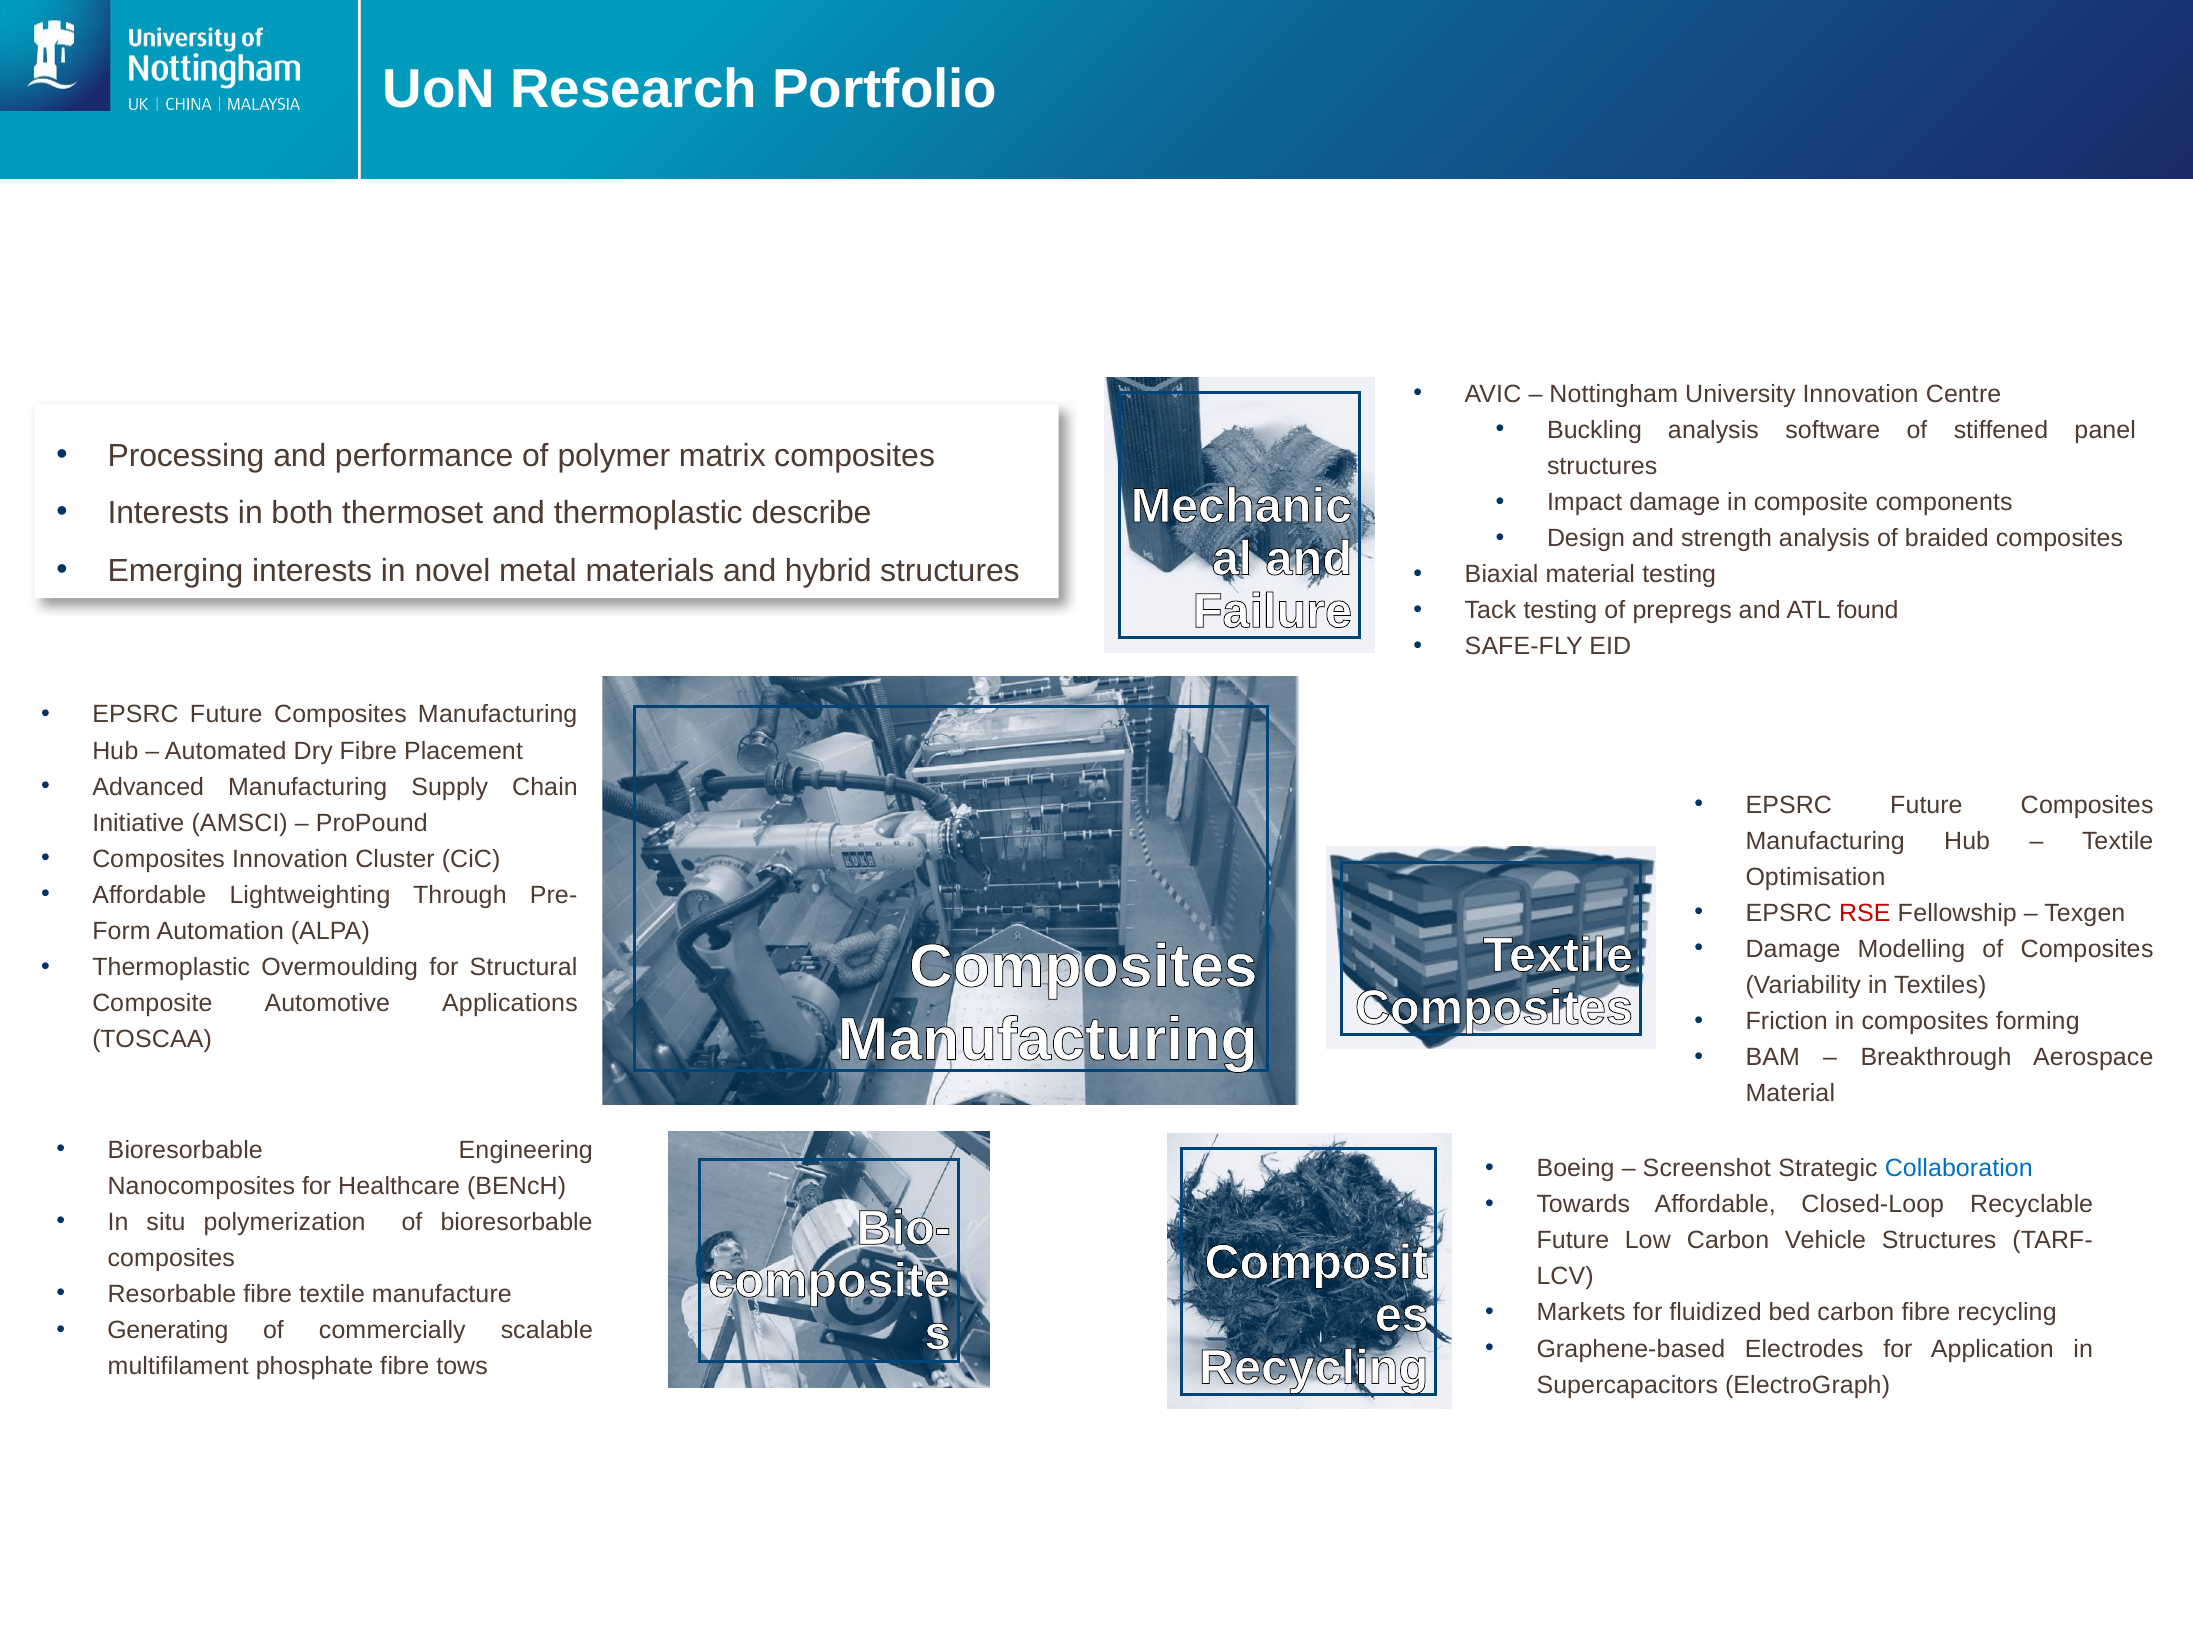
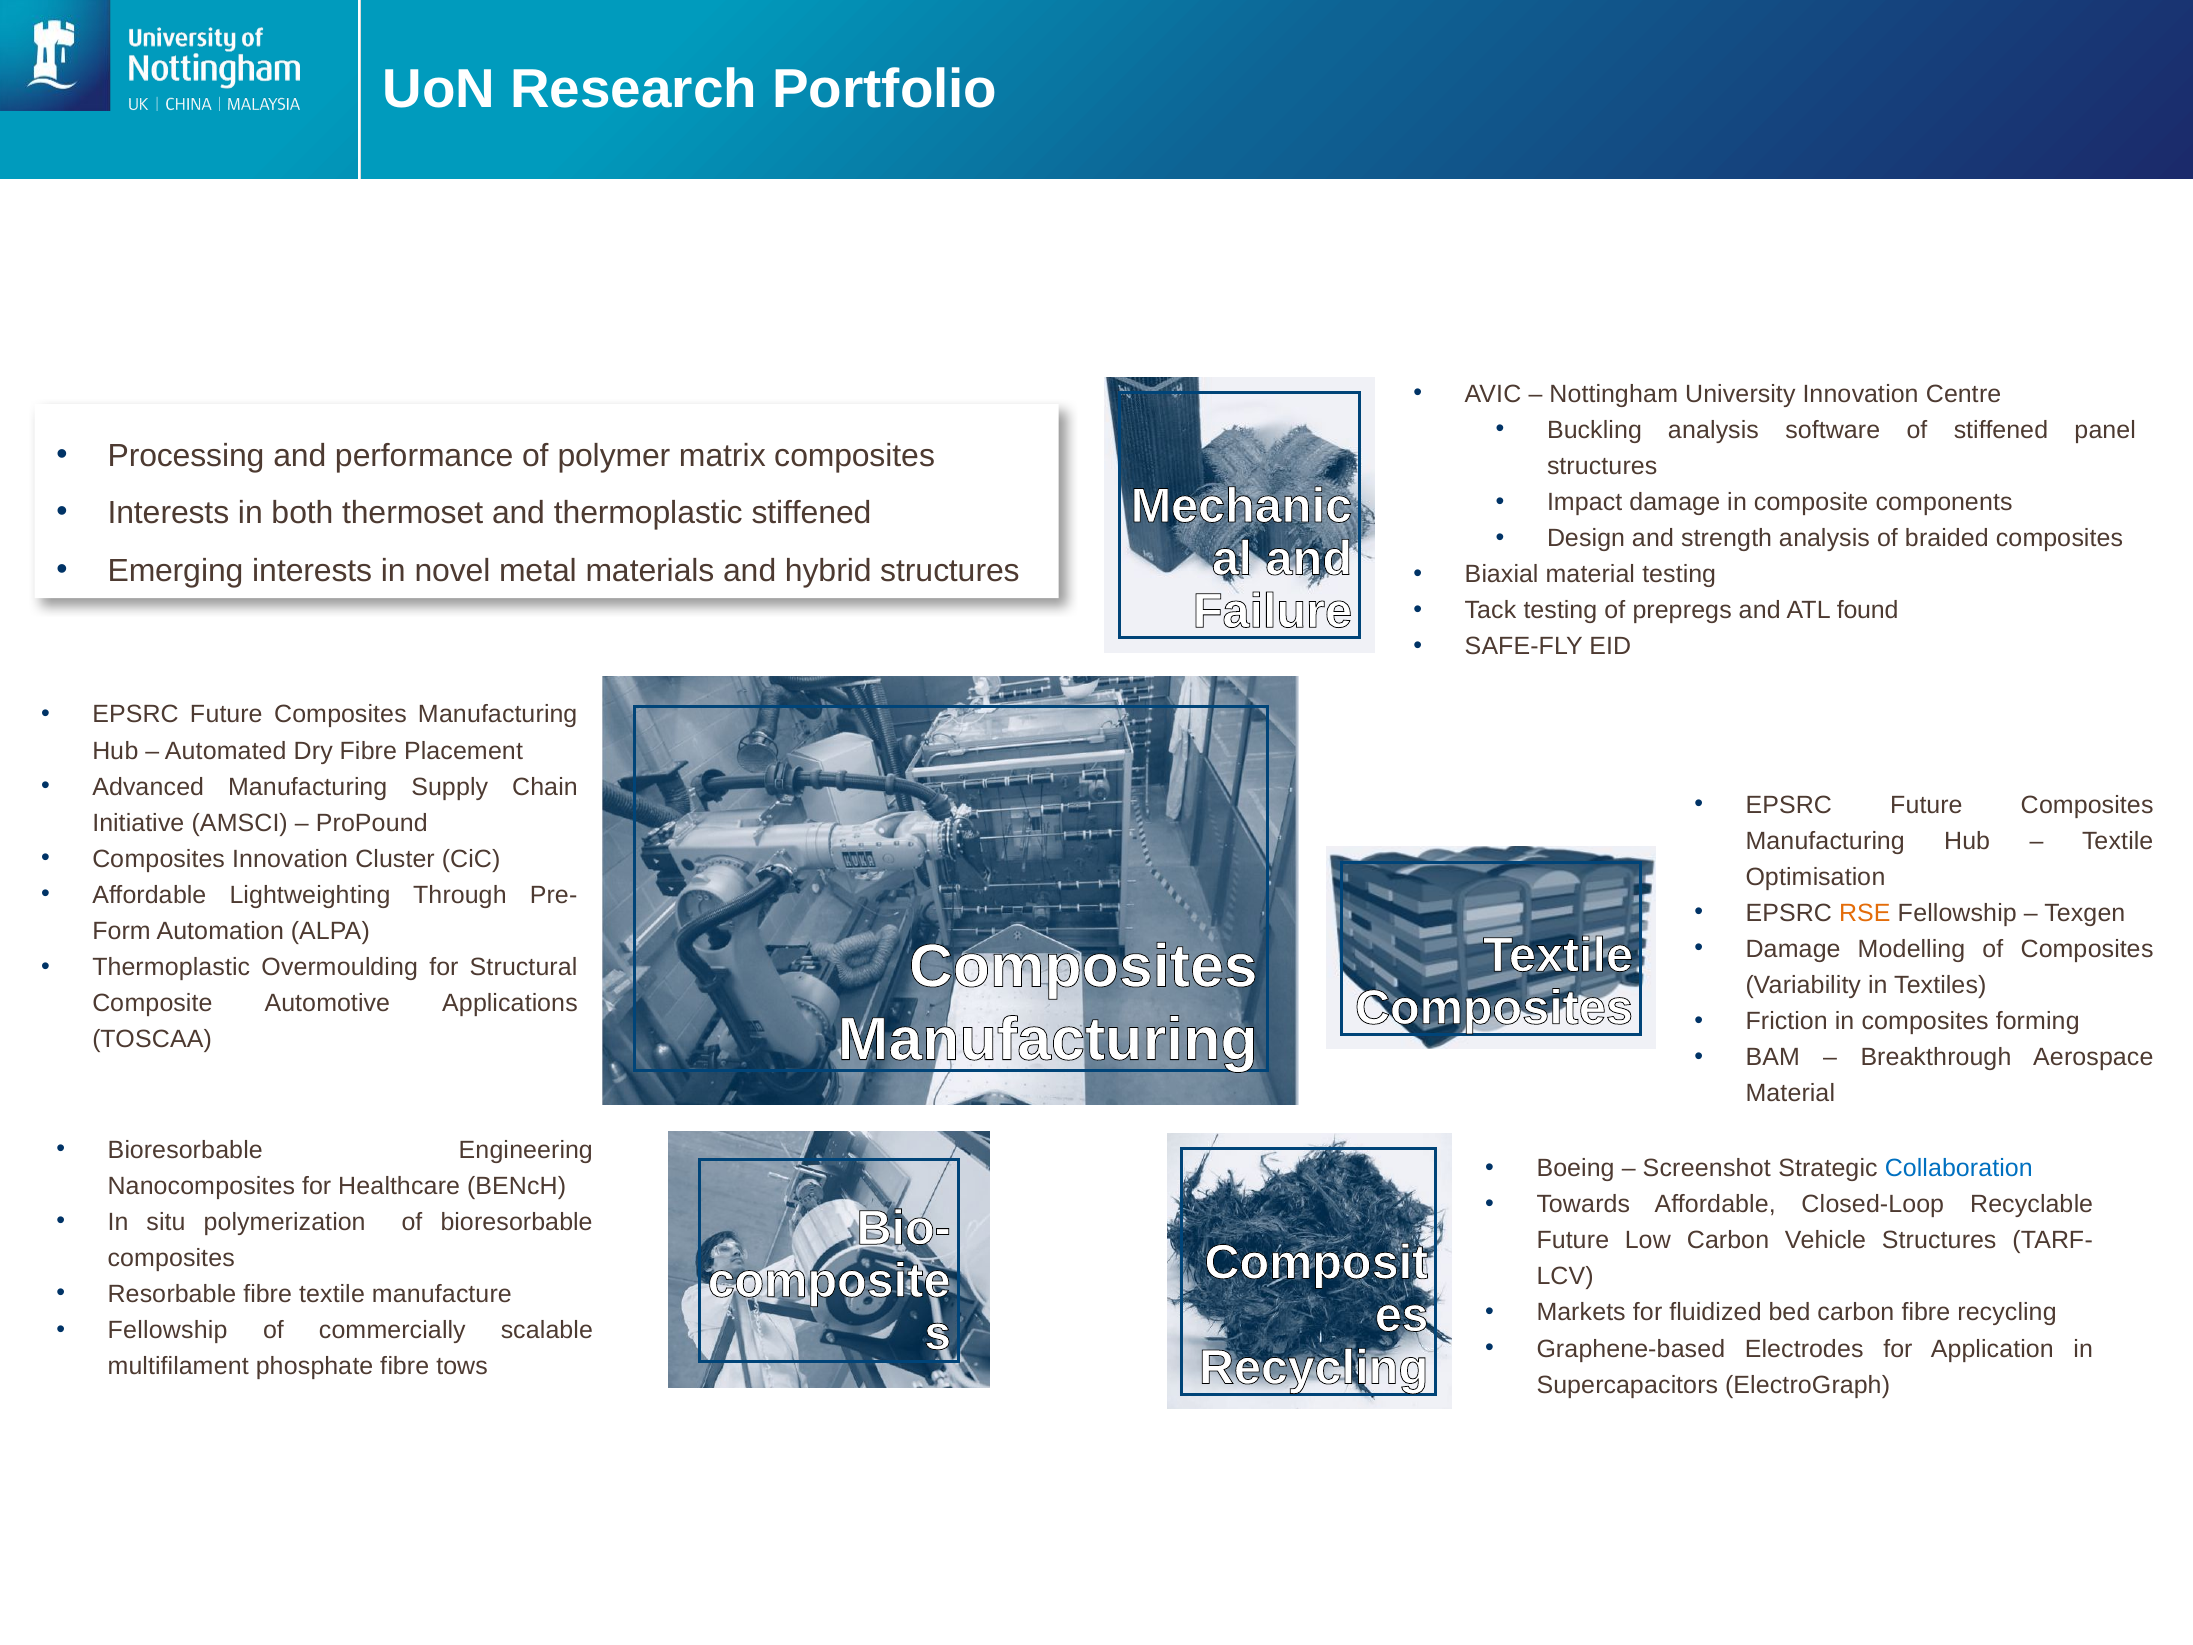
thermoplastic describe: describe -> stiffened (811, 513)
RSE colour: red -> orange (1865, 913)
Generating: Generating -> Fellowship (168, 1330)
